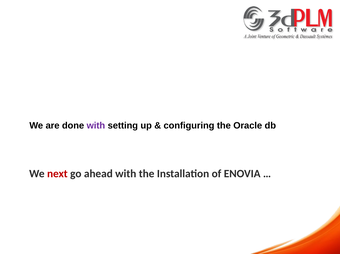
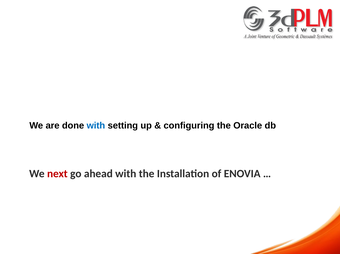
with colour: purple -> blue (96, 126)
